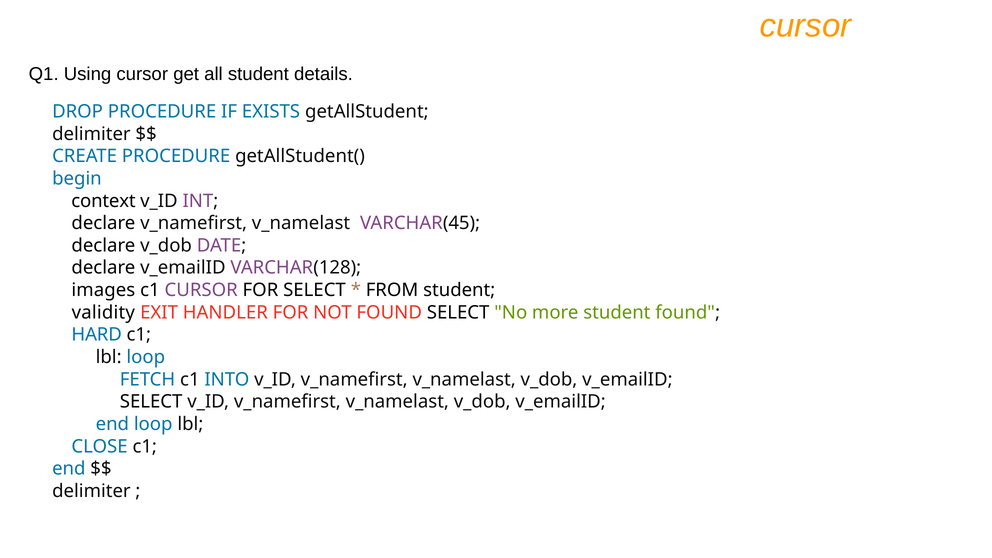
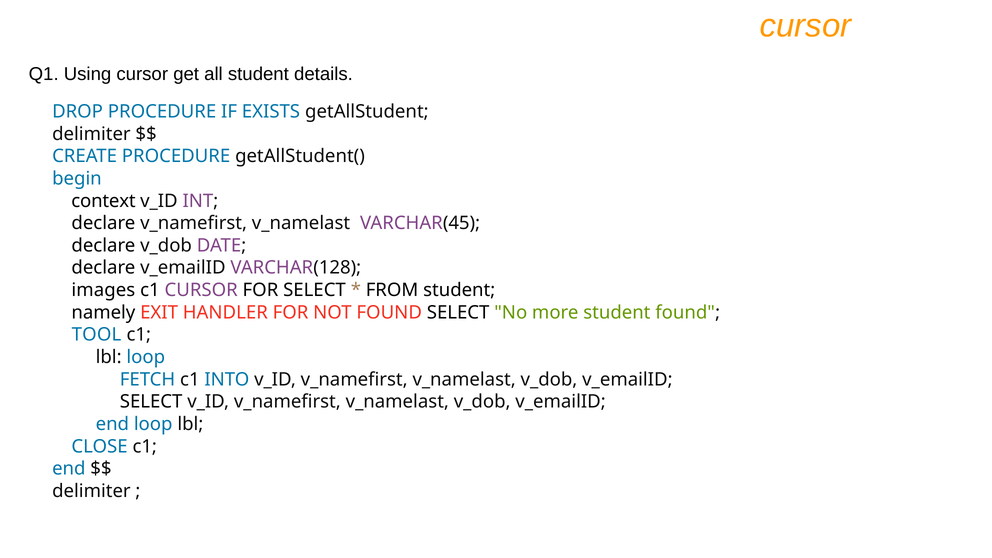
validity: validity -> namely (103, 312)
HARD: HARD -> TOOL (97, 335)
